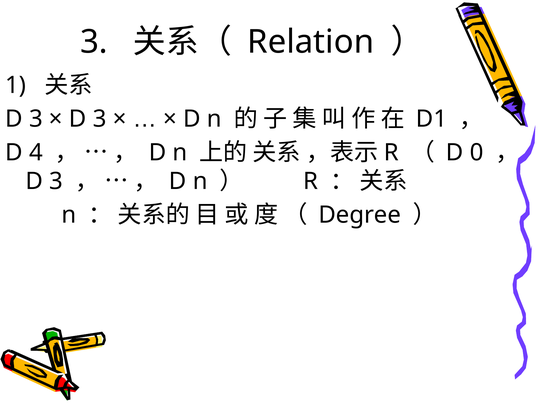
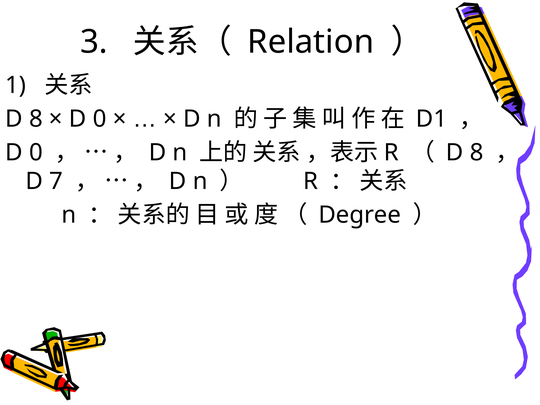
3: 3 -> 8 (36, 119)
3: 3 -> 0 (100, 119)
4: 4 -> 0 (36, 152)
0: 0 -> 8 (477, 152)
3: 3 -> 7 (56, 181)
